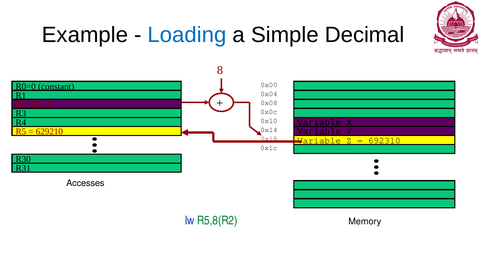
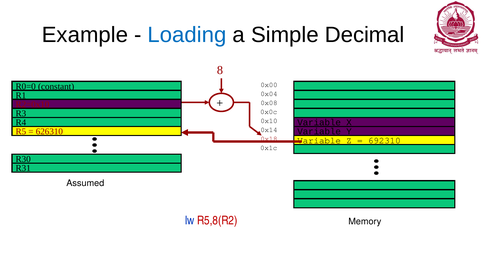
629210: 629210 -> 626310 (49, 132)
Accesses: Accesses -> Assumed (85, 184)
R5,8(R2 colour: green -> red (217, 221)
